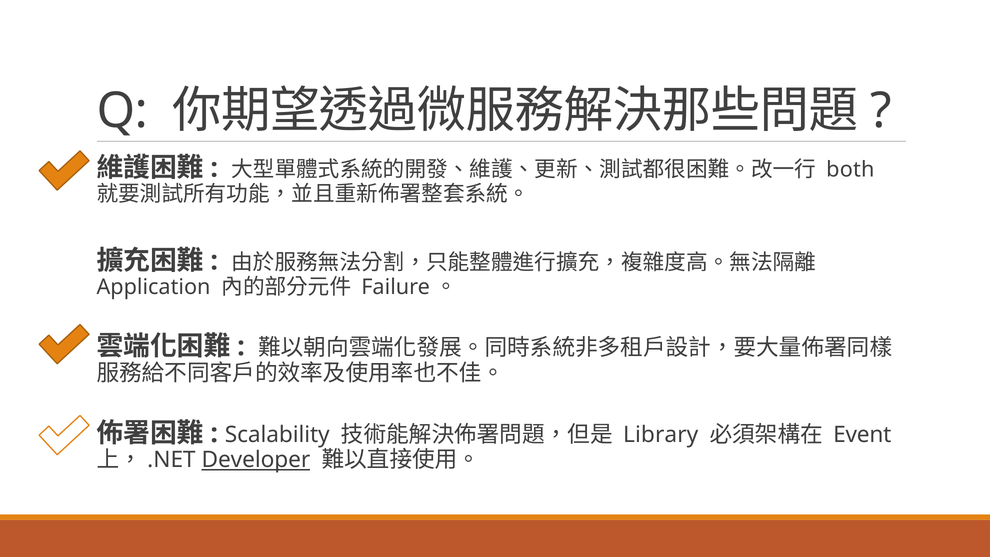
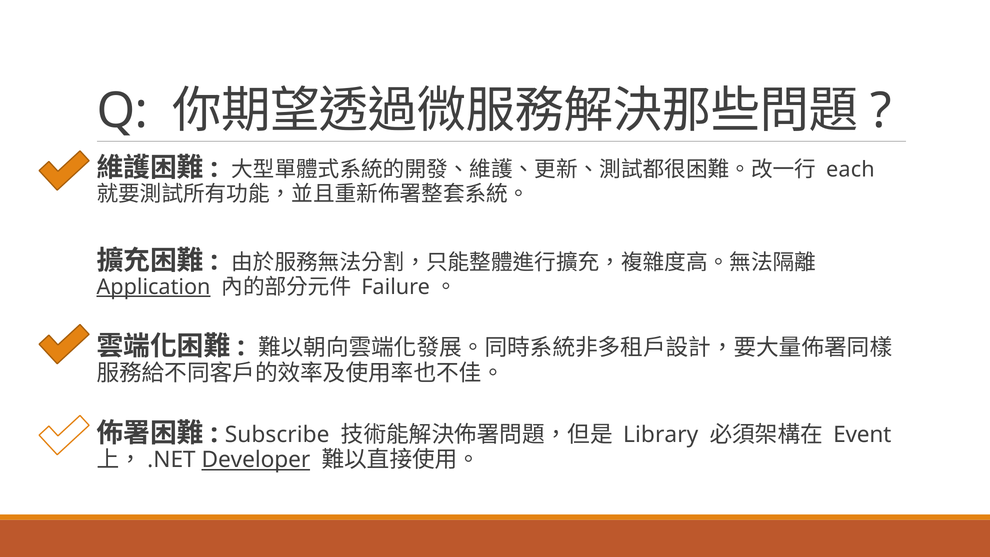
both: both -> each (850, 170)
Application underline: none -> present (154, 287)
Scalability: Scalability -> Subscribe (277, 435)
